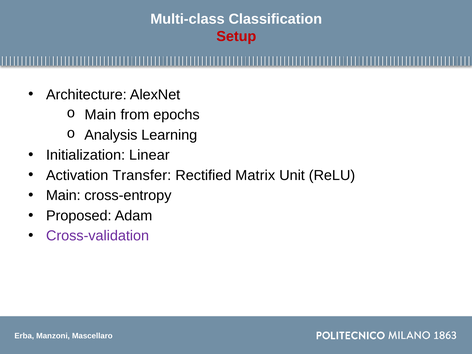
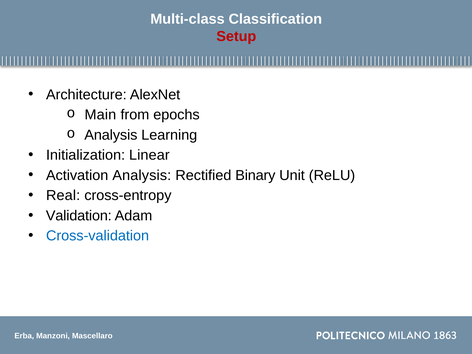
Activation Transfer: Transfer -> Analysis (142, 175)
Matrix: Matrix -> Binary (255, 175)
Main: Main -> Real (63, 196)
Proposed: Proposed -> Validation (79, 216)
Cross-validation colour: purple -> blue (98, 236)
